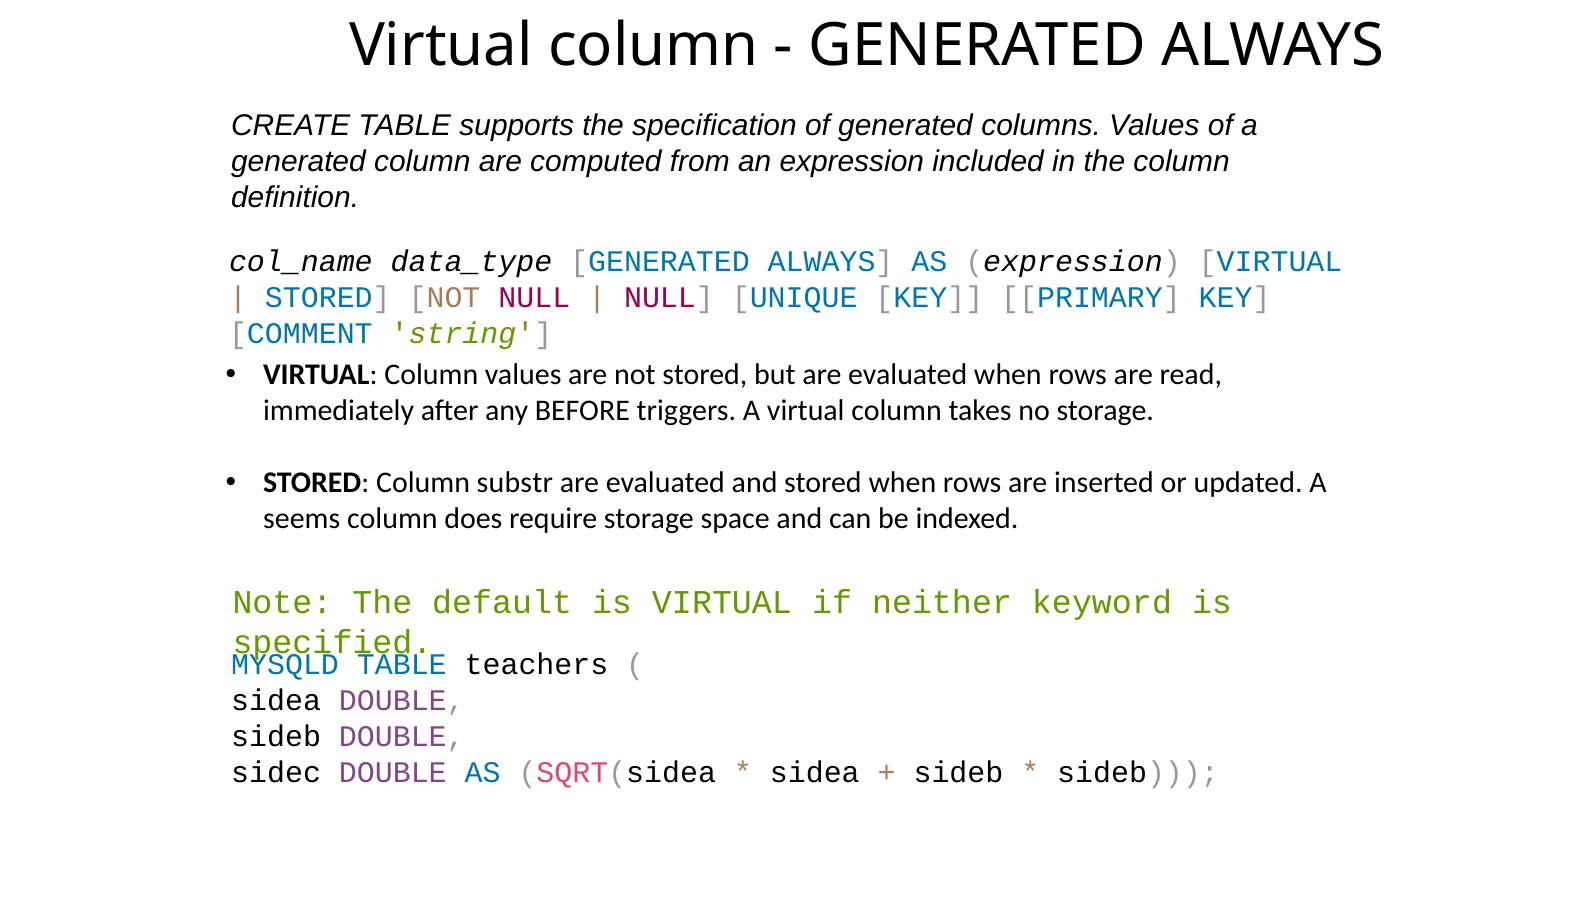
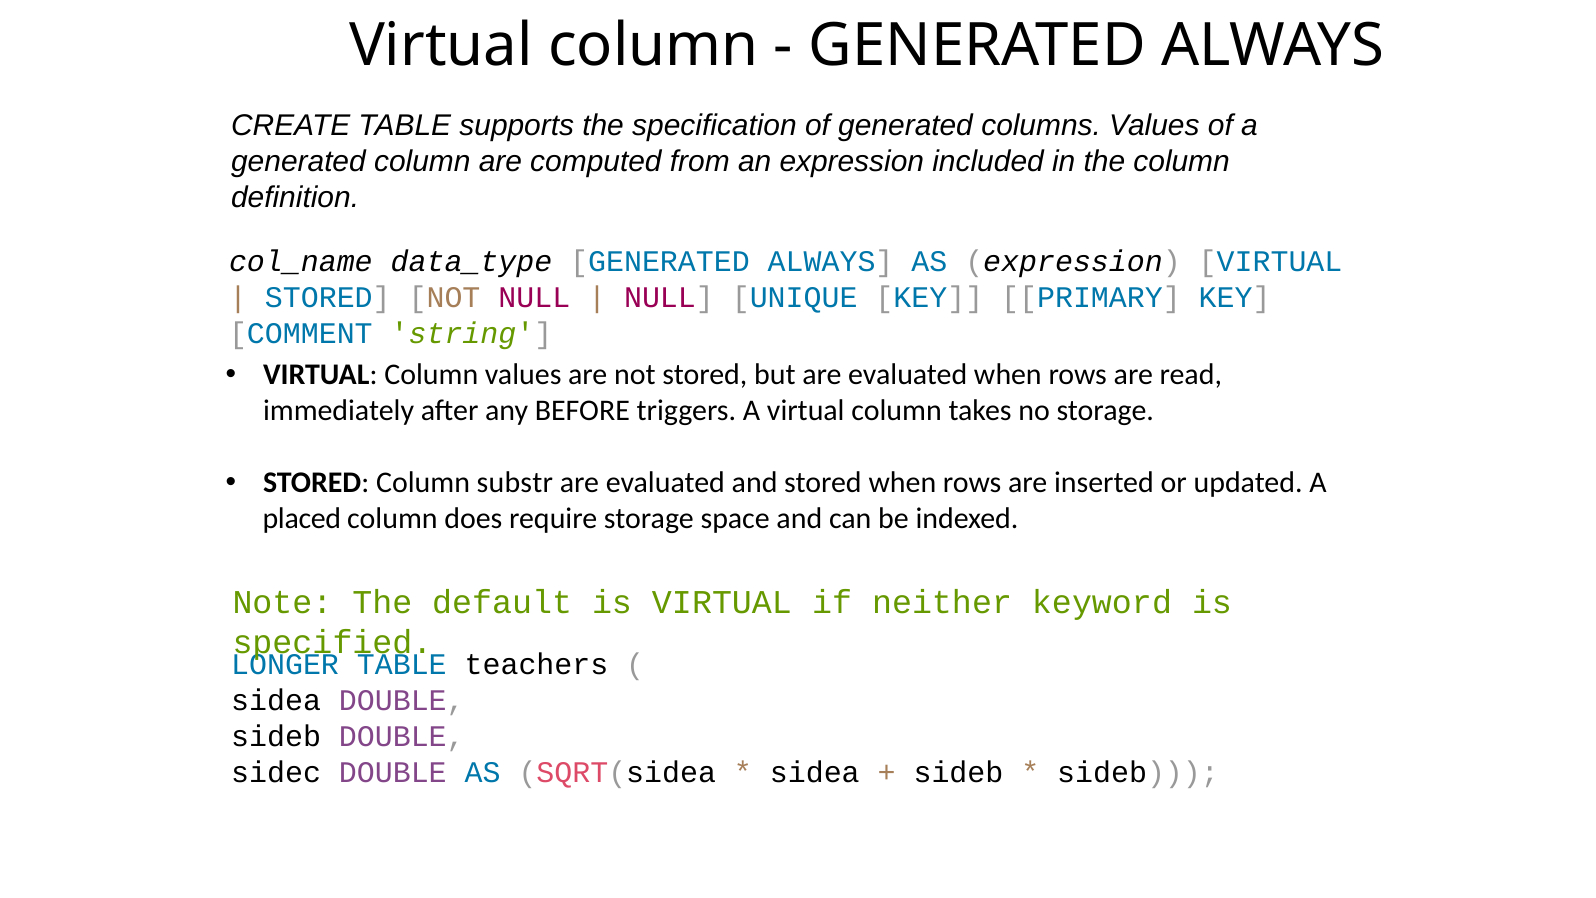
seems: seems -> placed (302, 519)
MYSQLD: MYSQLD -> LONGER (285, 664)
